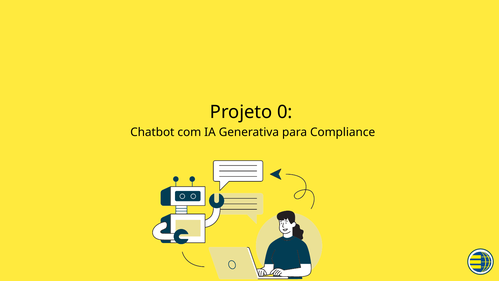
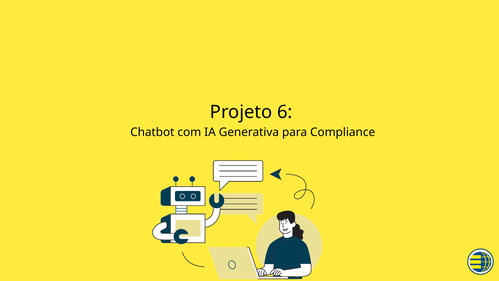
0: 0 -> 6 (285, 112)
